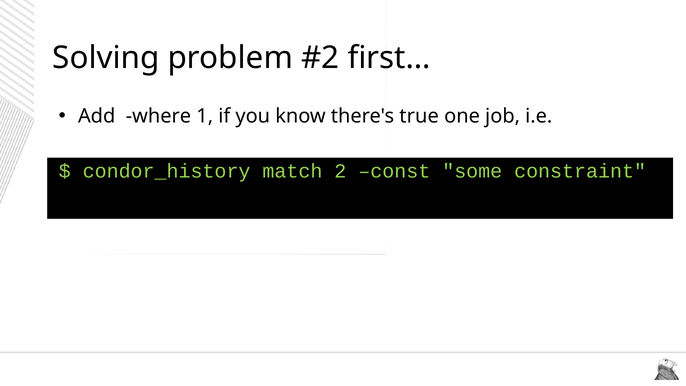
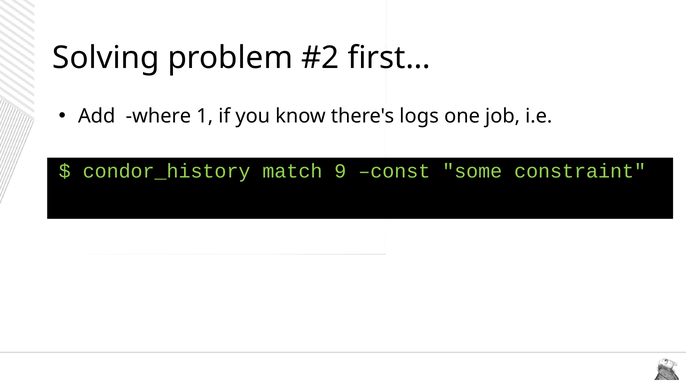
true: true -> logs (419, 116)
2: 2 -> 9 (340, 171)
